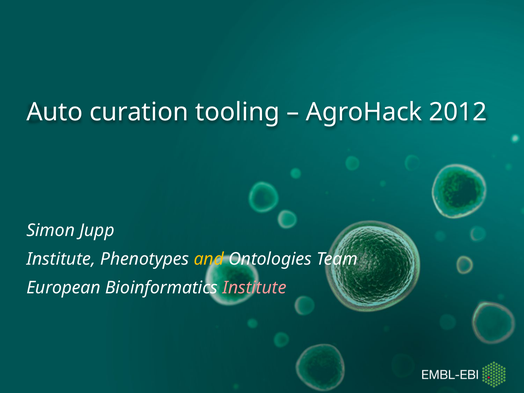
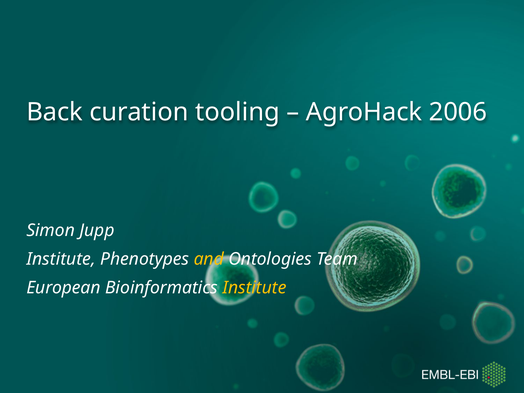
Auto: Auto -> Back (55, 112)
2012: 2012 -> 2006 (458, 112)
Institute colour: pink -> yellow (254, 288)
